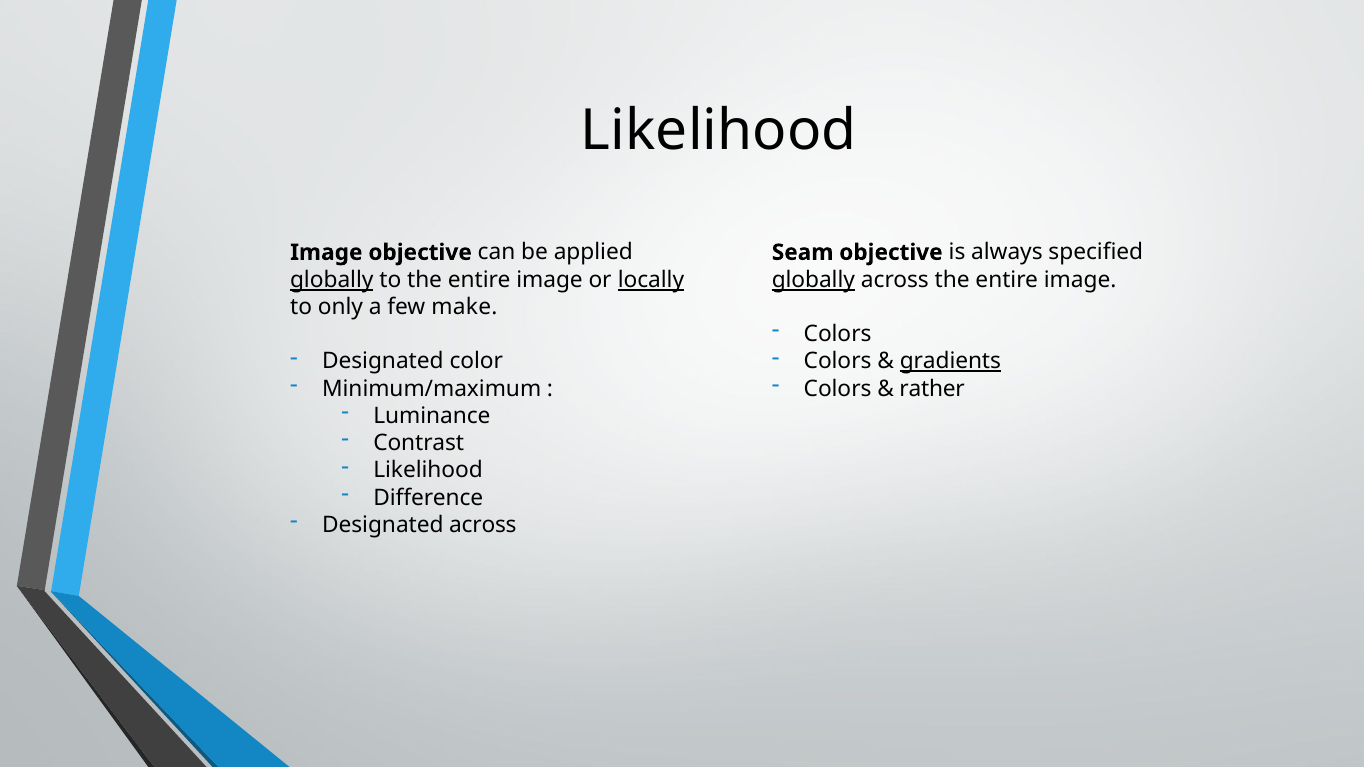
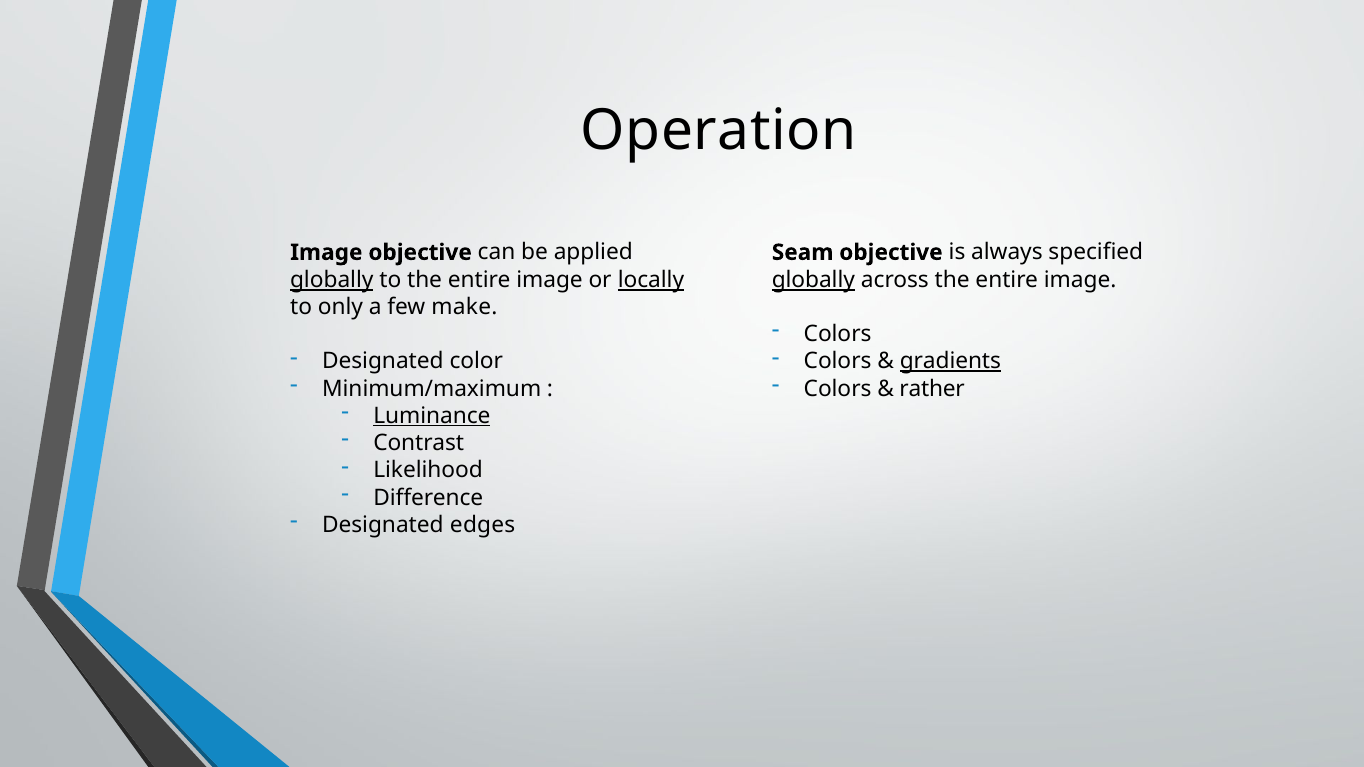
Likelihood: Likelihood -> Operation (719, 131)
Luminance underline: none -> present (432, 416)
Designated across: across -> edges (483, 525)
